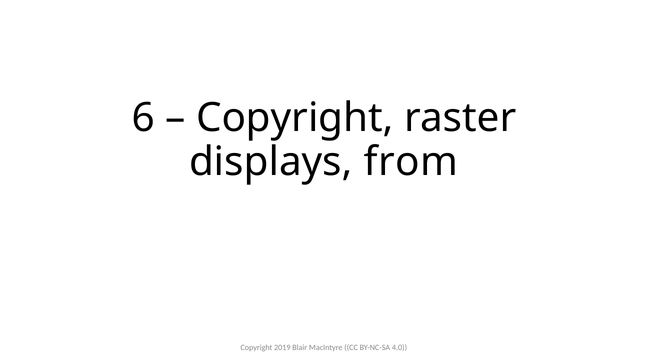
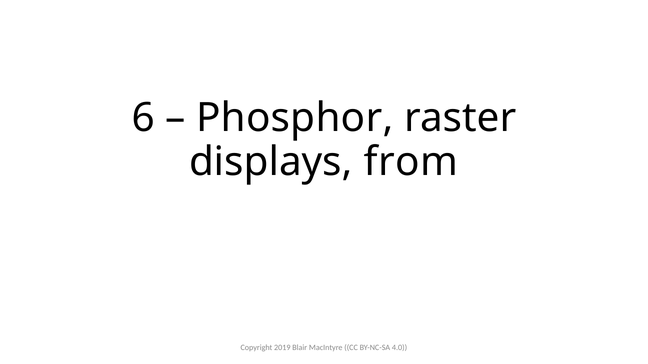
Copyright: Copyright -> Phosphor (295, 118)
